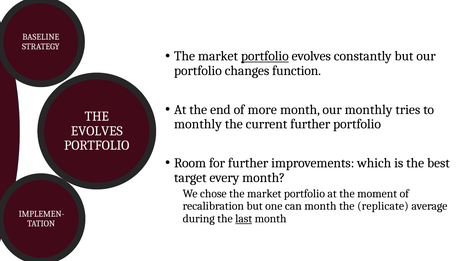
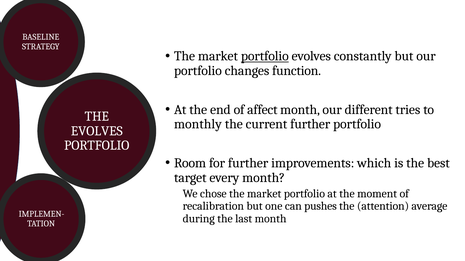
more: more -> affect (262, 110)
our monthly: monthly -> different (369, 110)
can month: month -> pushes (320, 207)
replicate: replicate -> attention (383, 207)
last underline: present -> none (244, 219)
